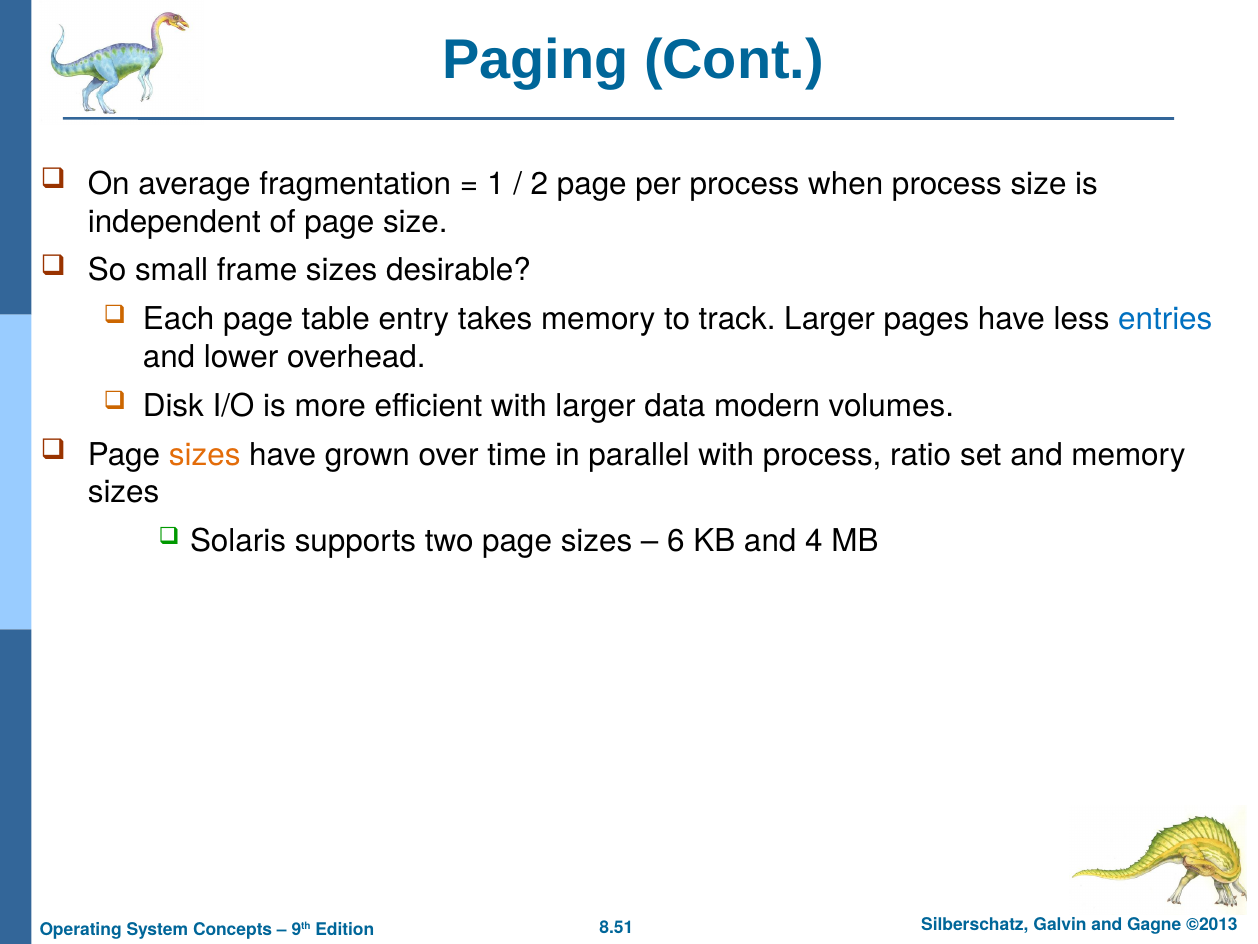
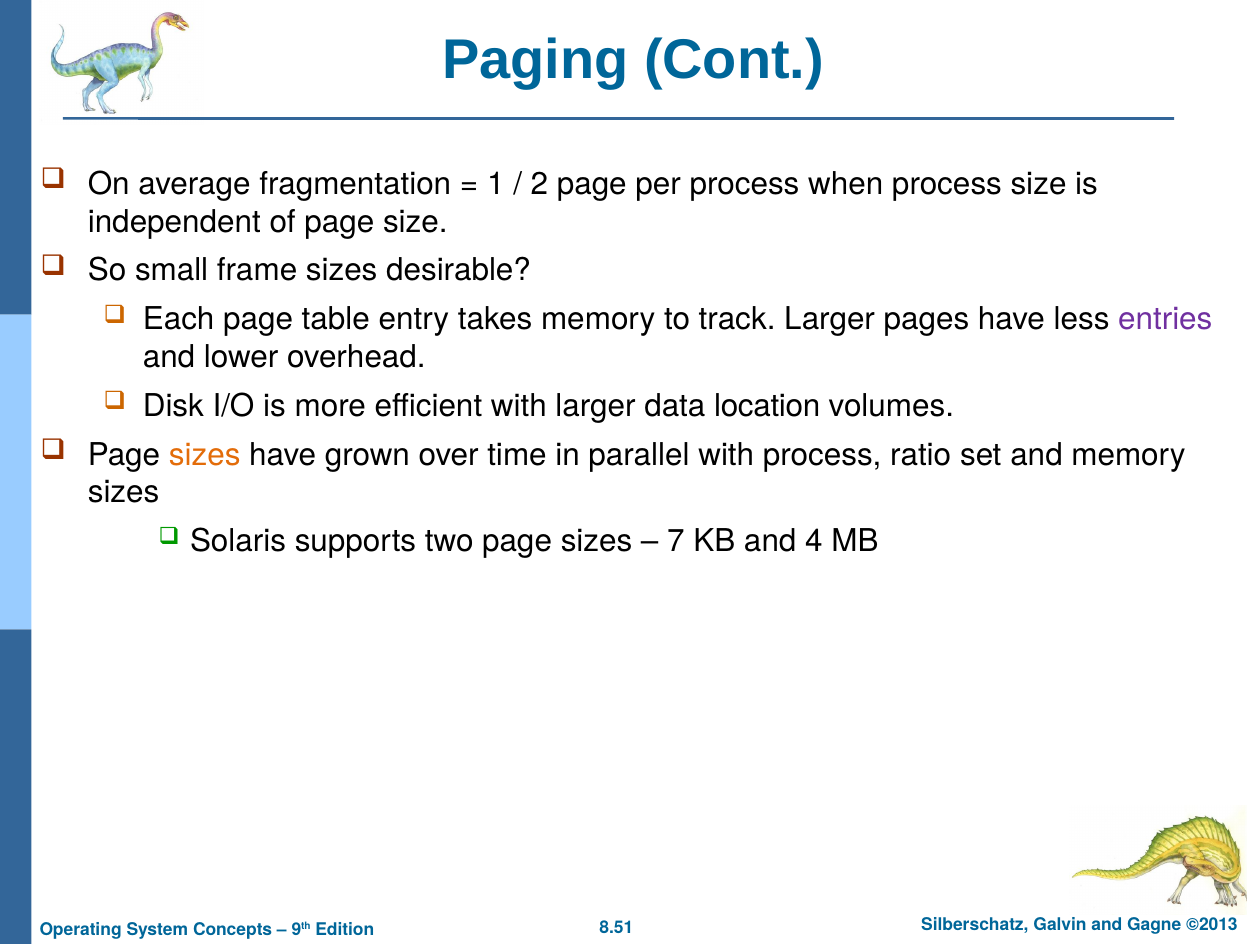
entries colour: blue -> purple (1165, 319)
modern: modern -> location (767, 406)
6: 6 -> 7 (676, 541)
